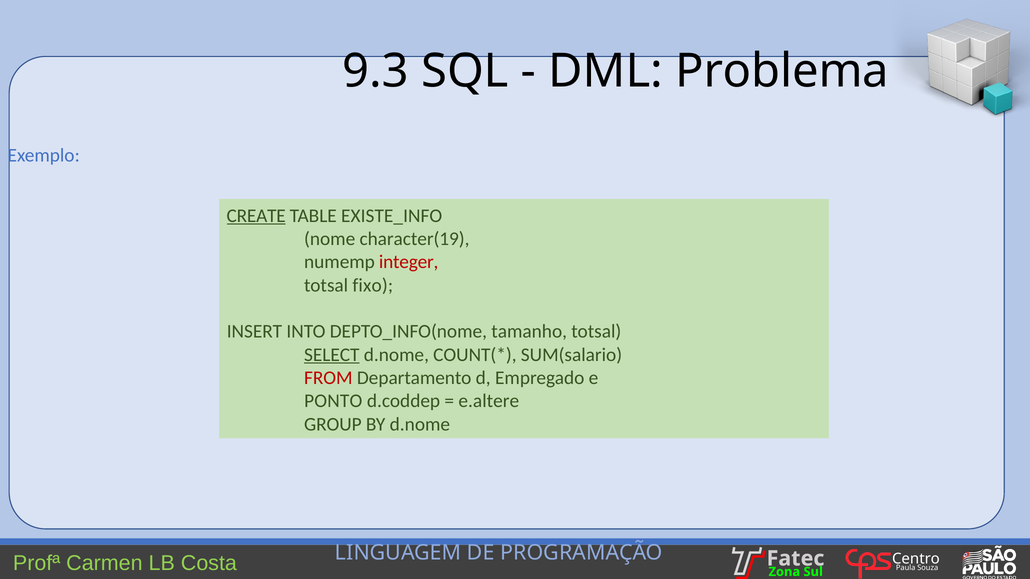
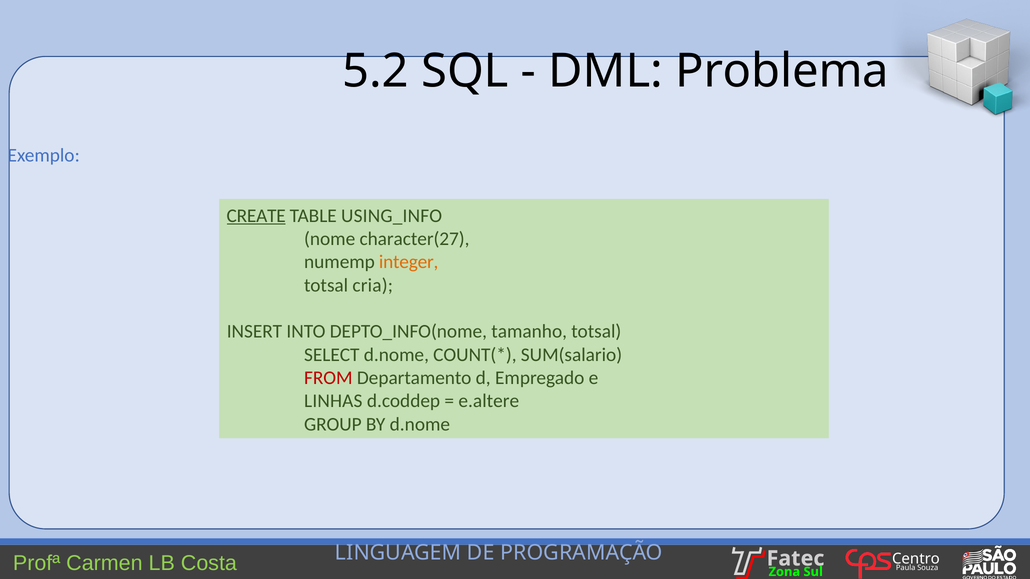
9.3: 9.3 -> 5.2 (376, 71)
EXISTE_INFO: EXISTE_INFO -> USING_INFO (392, 216)
character(19: character(19 -> character(27 (414, 239)
integer colour: red -> orange (409, 262)
fixo: fixo -> cria (373, 285)
SELECT underline: present -> none (332, 355)
PONTO: PONTO -> LINHAS (333, 401)
